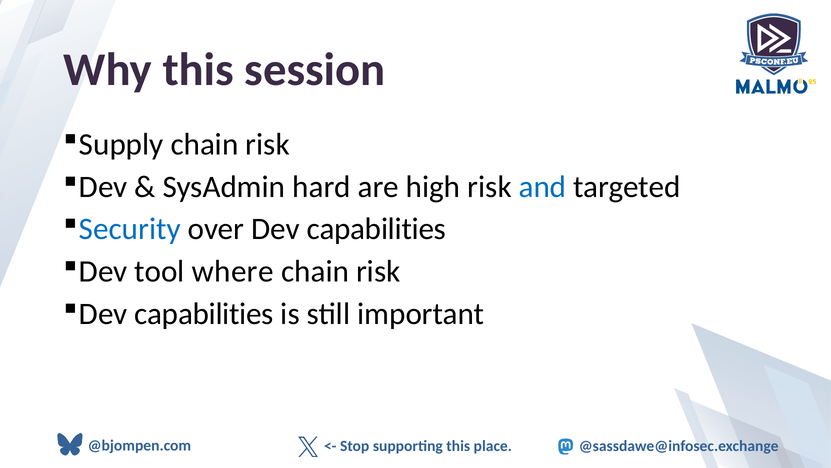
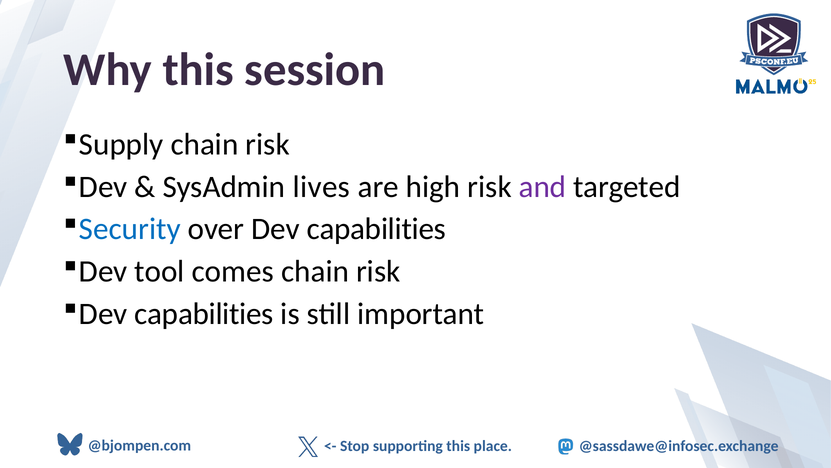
hard: hard -> lives (321, 187)
and colour: blue -> purple (543, 187)
where: where -> comes (233, 271)
